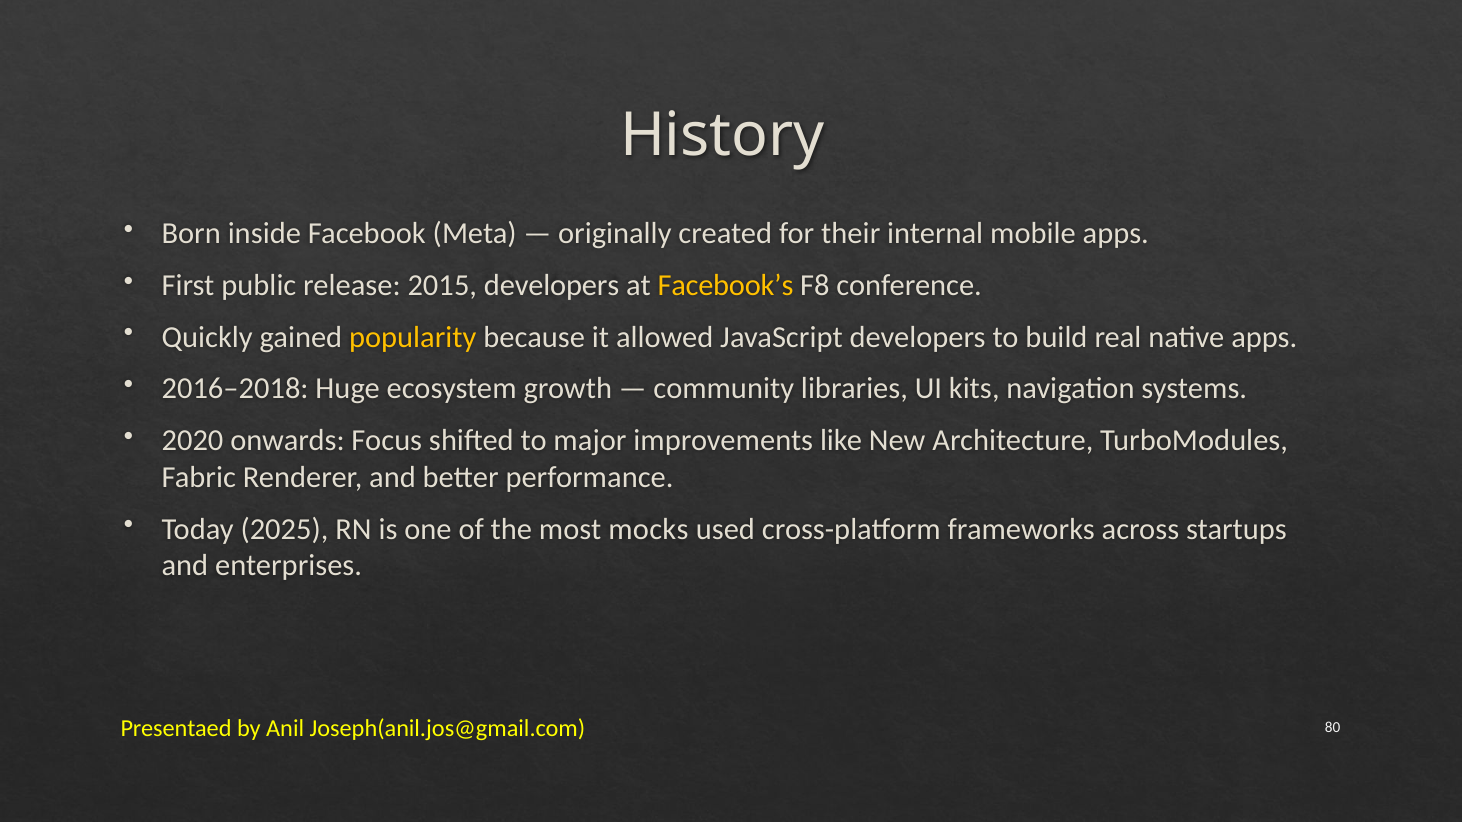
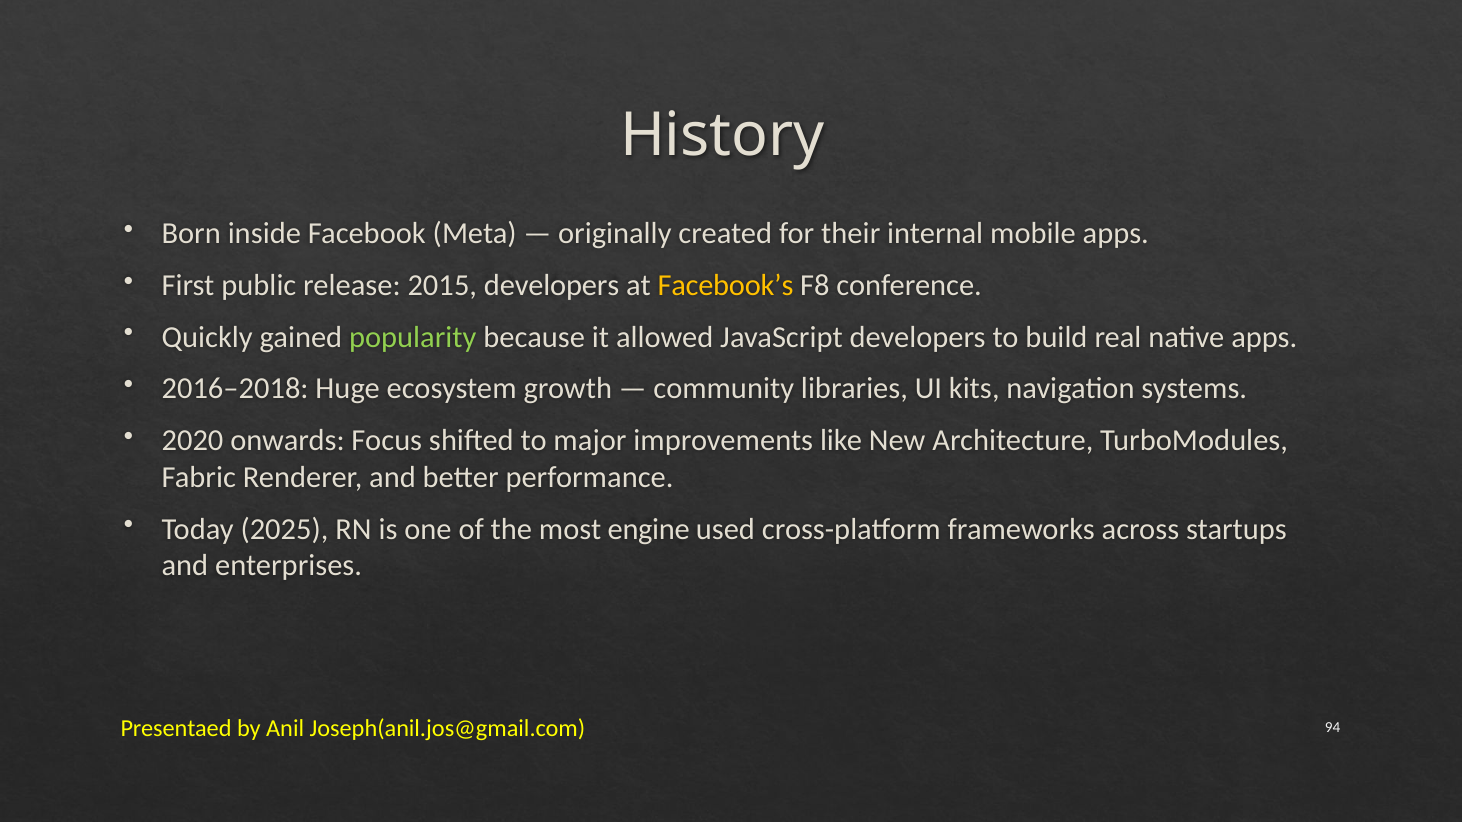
popularity colour: yellow -> light green (413, 337)
mocks: mocks -> engine (649, 529)
80: 80 -> 94 (1333, 728)
